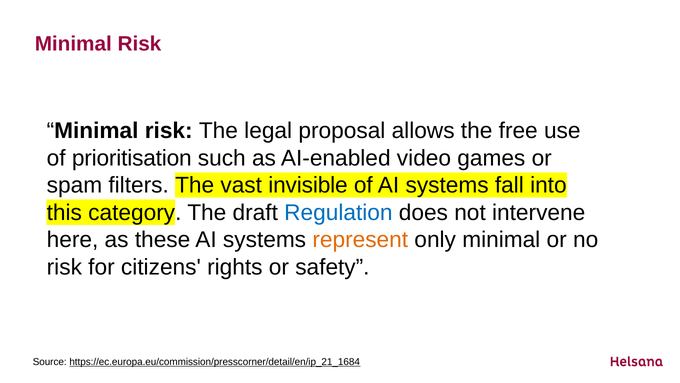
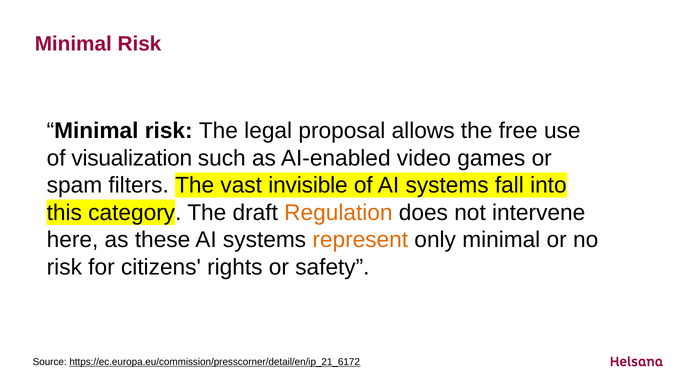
prioritisation: prioritisation -> visualization (132, 158)
Regulation colour: blue -> orange (338, 212)
https://ec.europa.eu/commission/presscorner/detail/en/ip_21_1684: https://ec.europa.eu/commission/presscorner/detail/en/ip_21_1684 -> https://ec.europa.eu/commission/presscorner/detail/en/ip_21_6172 (215, 361)
